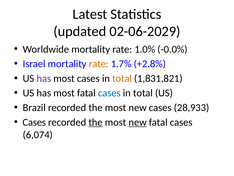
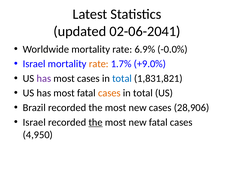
02-06-2029: 02-06-2029 -> 02-06-2041 (145, 31)
1.0%: 1.0% -> 6.9% (145, 49)
+2.8%: +2.8% -> +9.0% (150, 64)
total colour: orange -> blue (122, 78)
cases colour: blue -> orange (109, 93)
28,933: 28,933 -> 28,906 (192, 107)
Cases: Cases -> Israel (34, 122)
new underline: present -> none (138, 122)
6,074: 6,074 -> 4,950 (38, 134)
